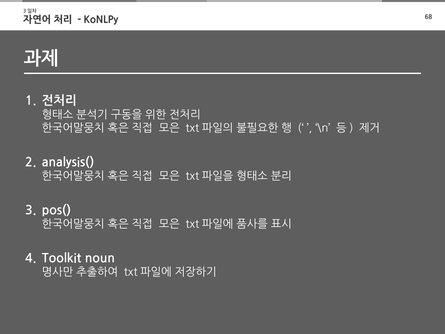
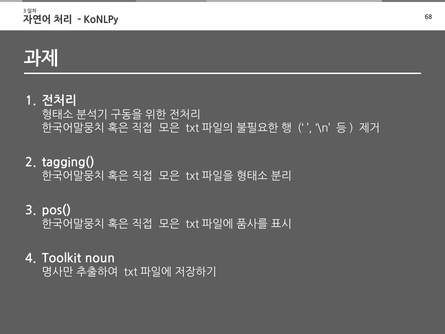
analysis(: analysis( -> tagging( (68, 162)
